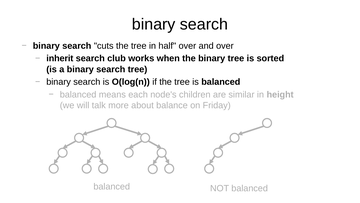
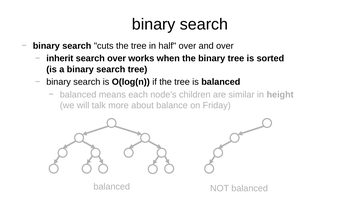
search club: club -> over (117, 58)
